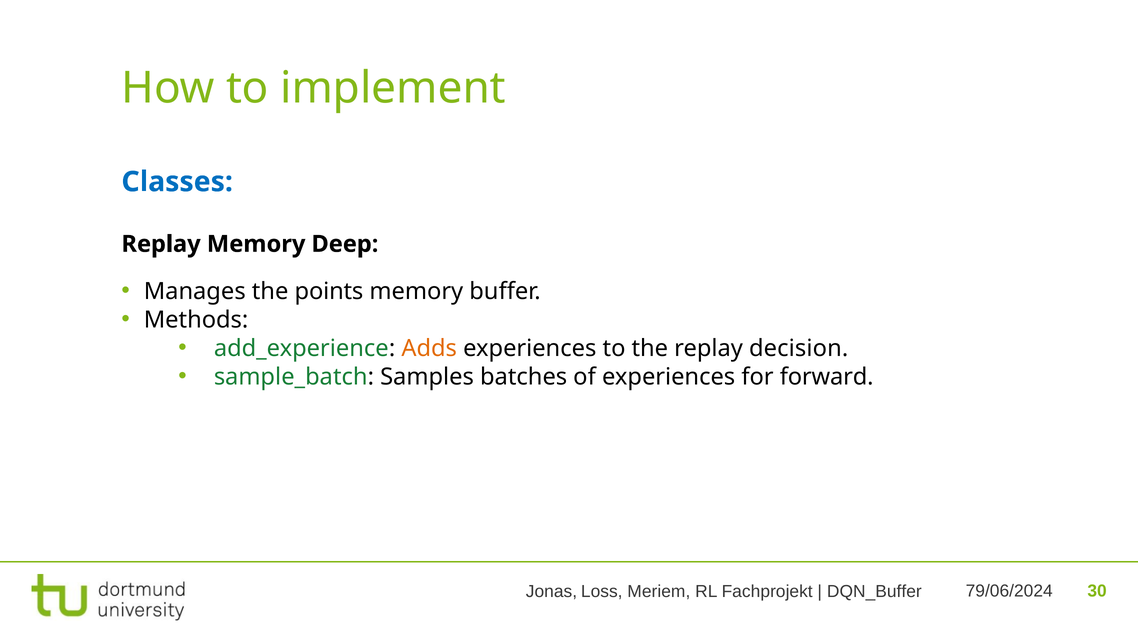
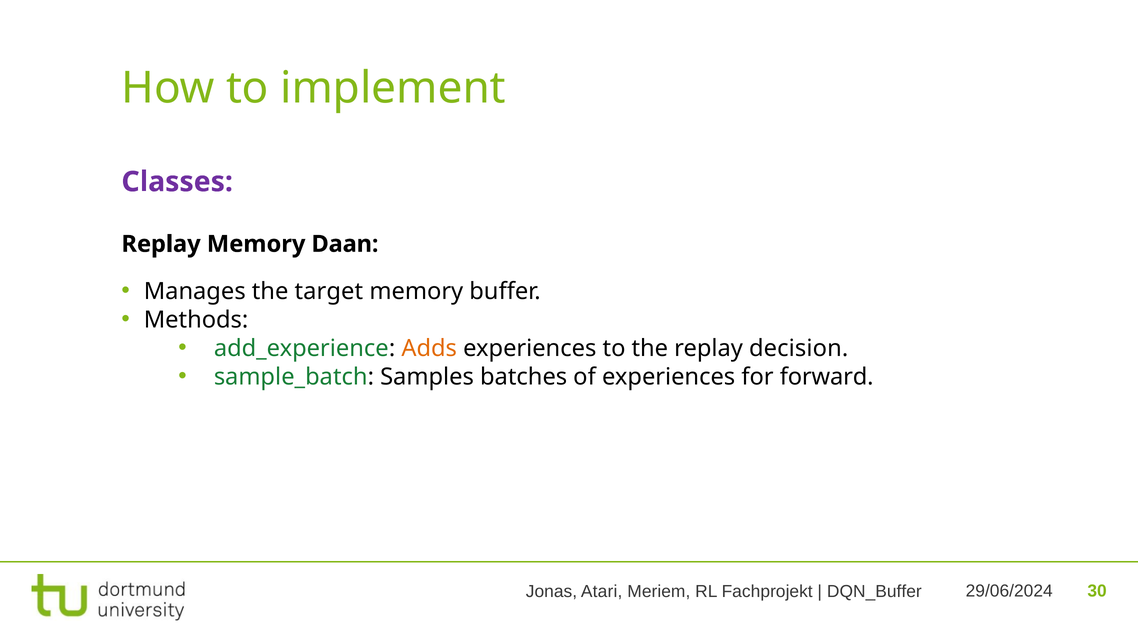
Classes colour: blue -> purple (177, 182)
Deep: Deep -> Daan (345, 244)
points: points -> target (329, 292)
79/06/2024: 79/06/2024 -> 29/06/2024 (1009, 591)
Loss: Loss -> Atari (602, 591)
